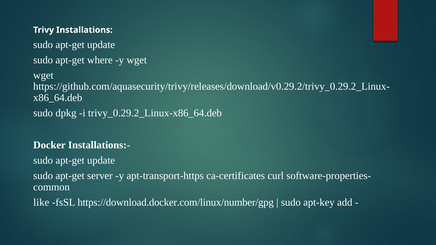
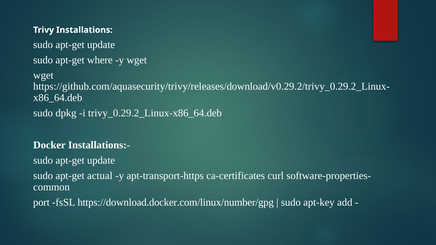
server: server -> actual (100, 176)
like: like -> port (41, 203)
